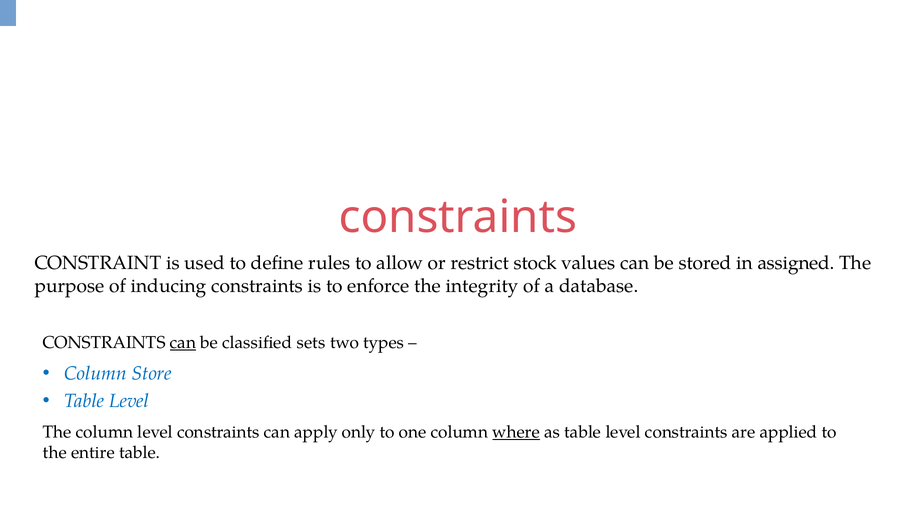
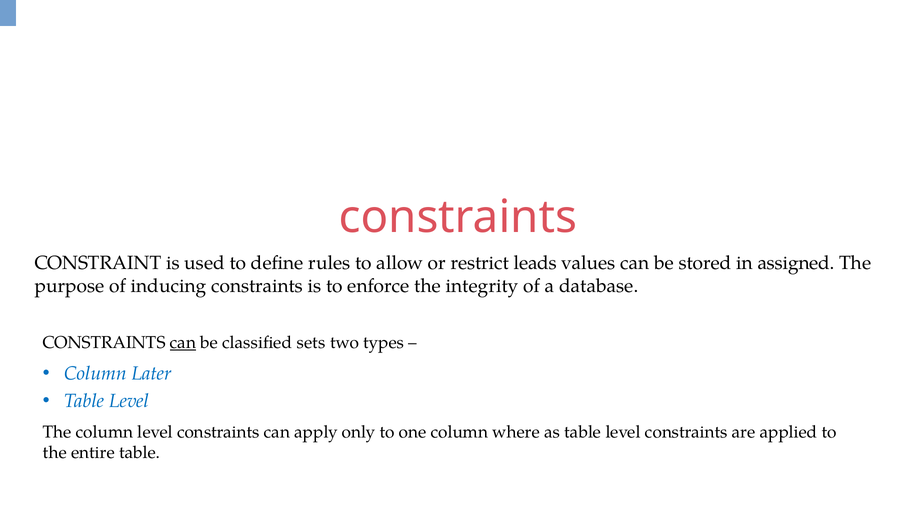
stock: stock -> leads (535, 263)
Store: Store -> Later (152, 374)
where underline: present -> none (516, 432)
